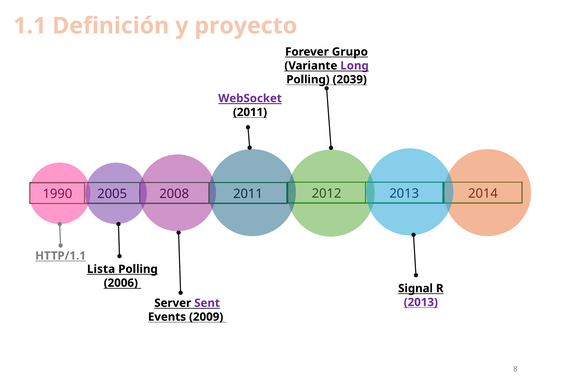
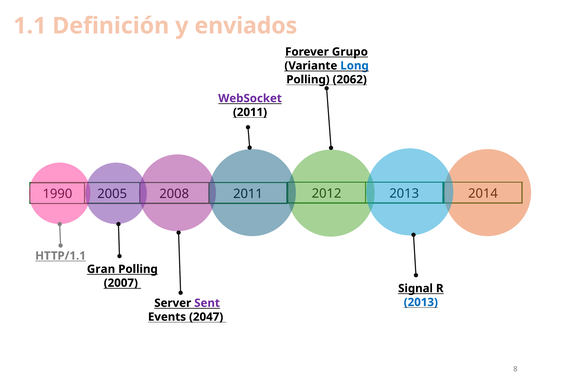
proyecto: proyecto -> enviados (246, 26)
Long colour: purple -> blue (355, 66)
2039: 2039 -> 2062 (350, 80)
Lista: Lista -> Gran (101, 269)
2006: 2006 -> 2007 (121, 283)
2013 colour: purple -> blue (421, 303)
2009: 2009 -> 2047 (206, 317)
